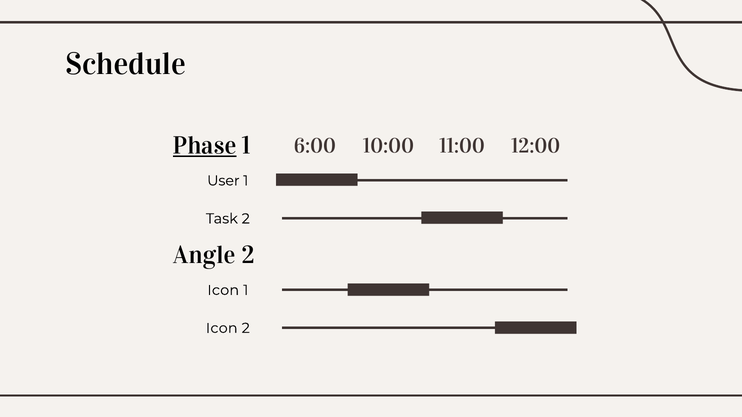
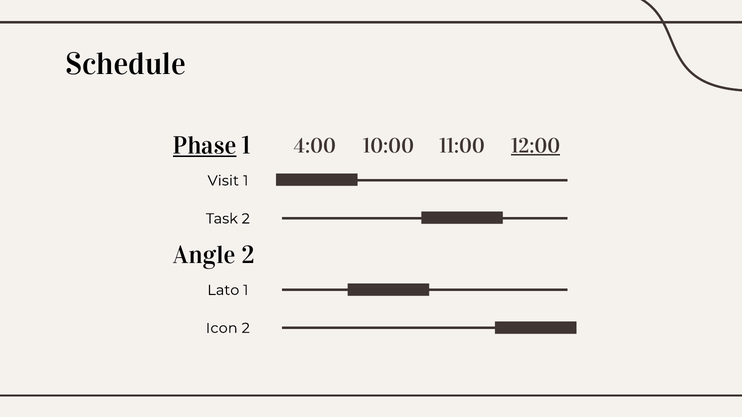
6:00: 6:00 -> 4:00 (315, 146)
12:00 underline: none -> present (536, 146)
User: User -> Visit (223, 181)
Icon: Icon -> Lato (223, 290)
